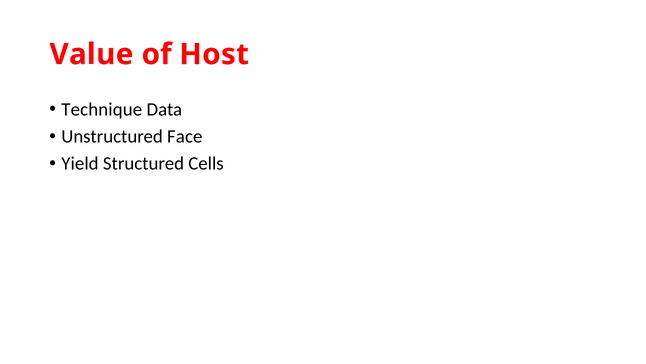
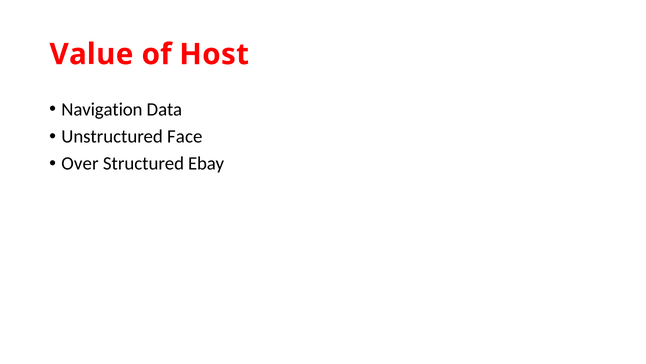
Technique: Technique -> Navigation (102, 109)
Yield: Yield -> Over (80, 163)
Cells: Cells -> Ebay (206, 163)
